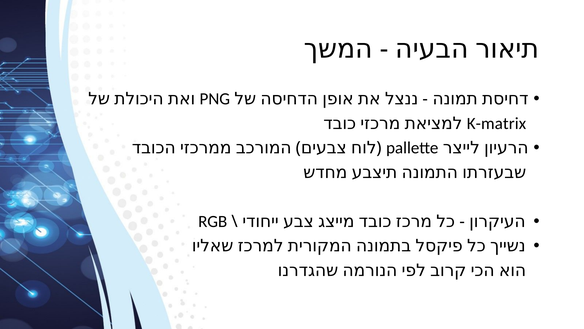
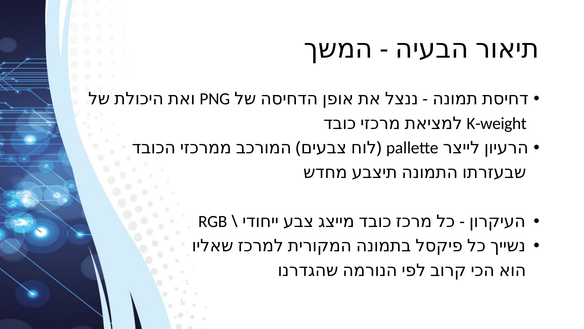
K-matrix: K-matrix -> K-weight (497, 123)
